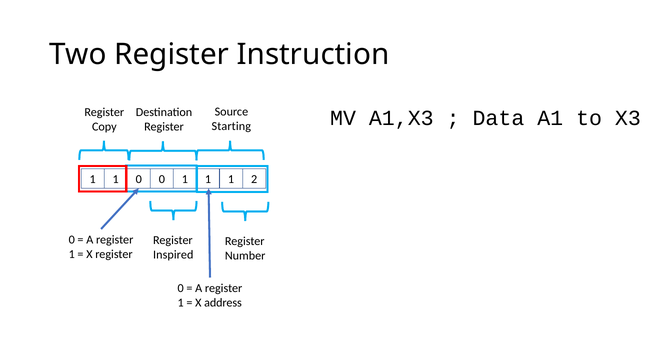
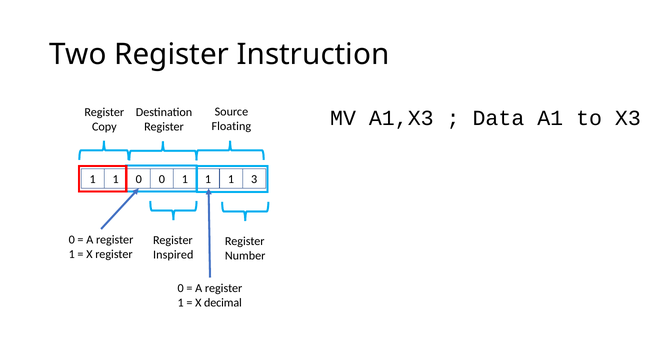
Starting: Starting -> Floating (231, 126)
2: 2 -> 3 (254, 179)
address: address -> decimal (223, 303)
